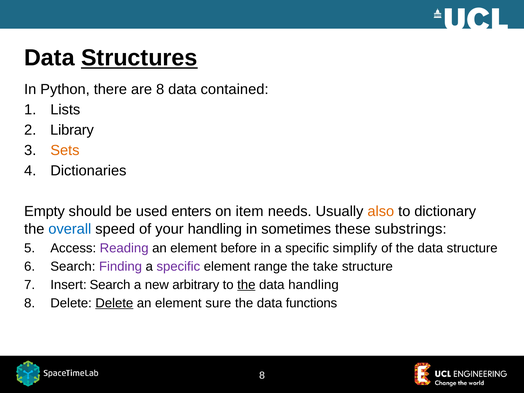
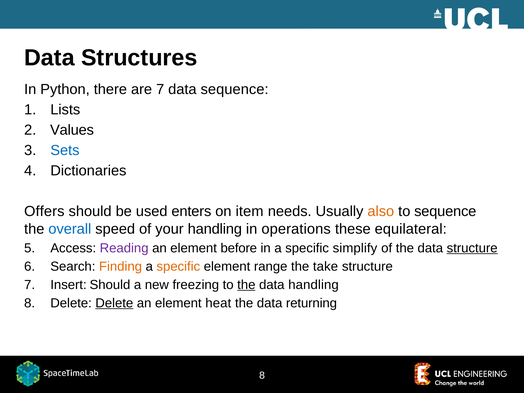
Structures underline: present -> none (139, 58)
are 8: 8 -> 7 (160, 89)
data contained: contained -> sequence (235, 89)
Library: Library -> Values (72, 130)
Sets colour: orange -> blue (65, 150)
Empty: Empty -> Offers (44, 211)
to dictionary: dictionary -> sequence (445, 211)
sometimes: sometimes -> operations (296, 229)
substrings: substrings -> equilateral (411, 229)
structure underline: none -> present (472, 248)
Finding colour: purple -> orange (121, 266)
specific colour: purple -> orange (178, 266)
Insert Search: Search -> Should (110, 285)
arbitrary: arbitrary -> freezing (196, 285)
sure: sure -> heat (218, 303)
functions: functions -> returning (311, 303)
